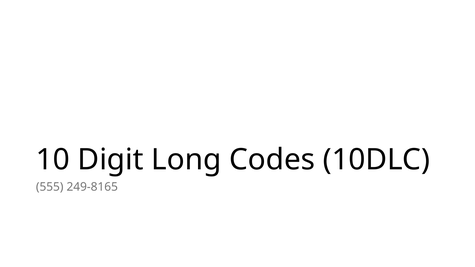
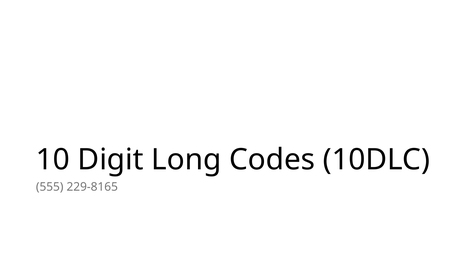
249-8165: 249-8165 -> 229-8165 (92, 187)
